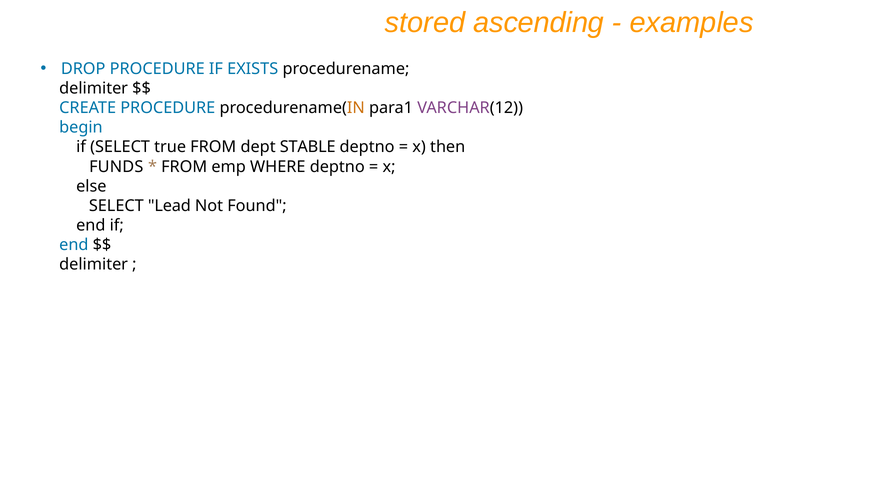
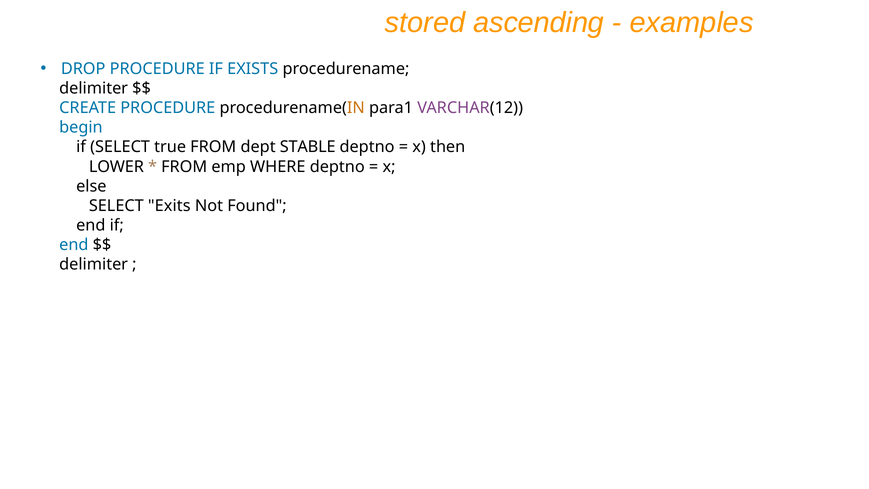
FUNDS: FUNDS -> LOWER (116, 167)
Lead: Lead -> Exits (169, 206)
